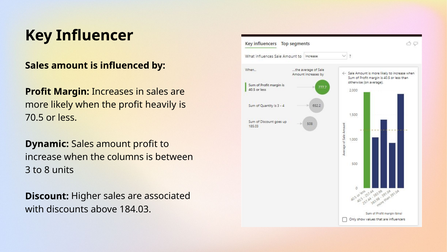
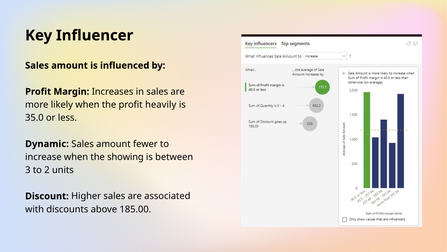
70.5: 70.5 -> 35.0 (34, 118)
amount profit: profit -> fewer (145, 144)
columns: columns -> showing (125, 157)
8: 8 -> 2 (47, 170)
184.03: 184.03 -> 185.00 (135, 209)
